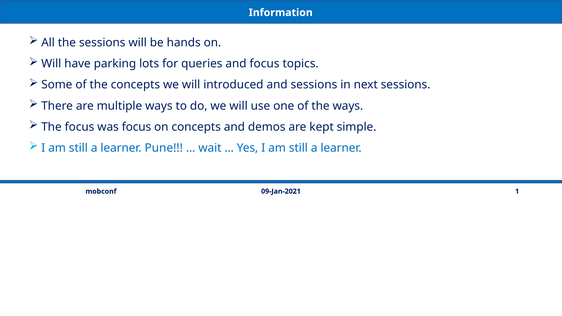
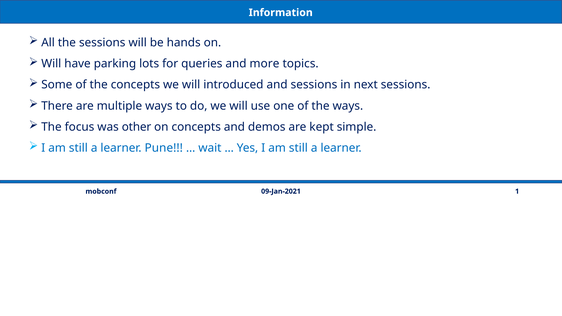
and focus: focus -> more (264, 64)
was focus: focus -> other (137, 127)
